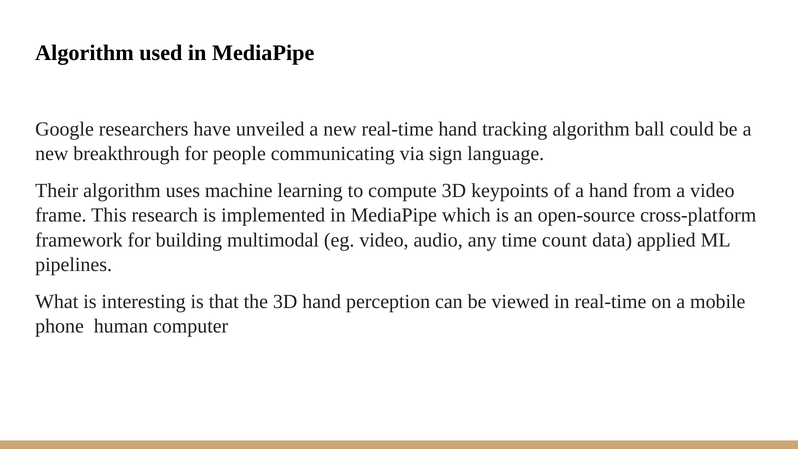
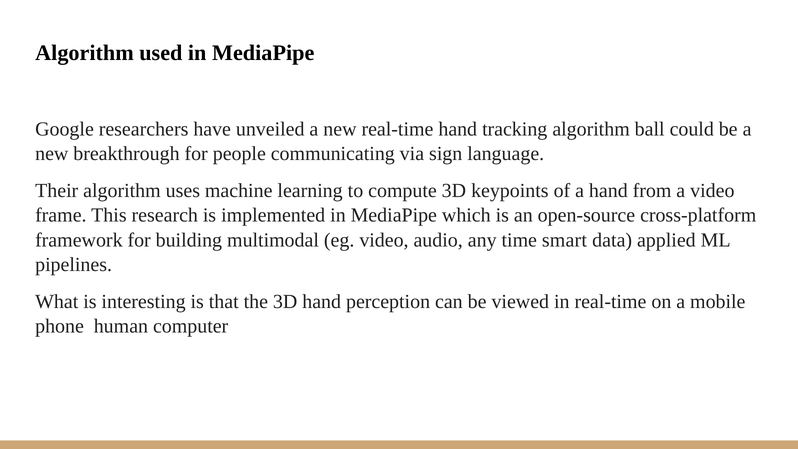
count: count -> smart (564, 240)
